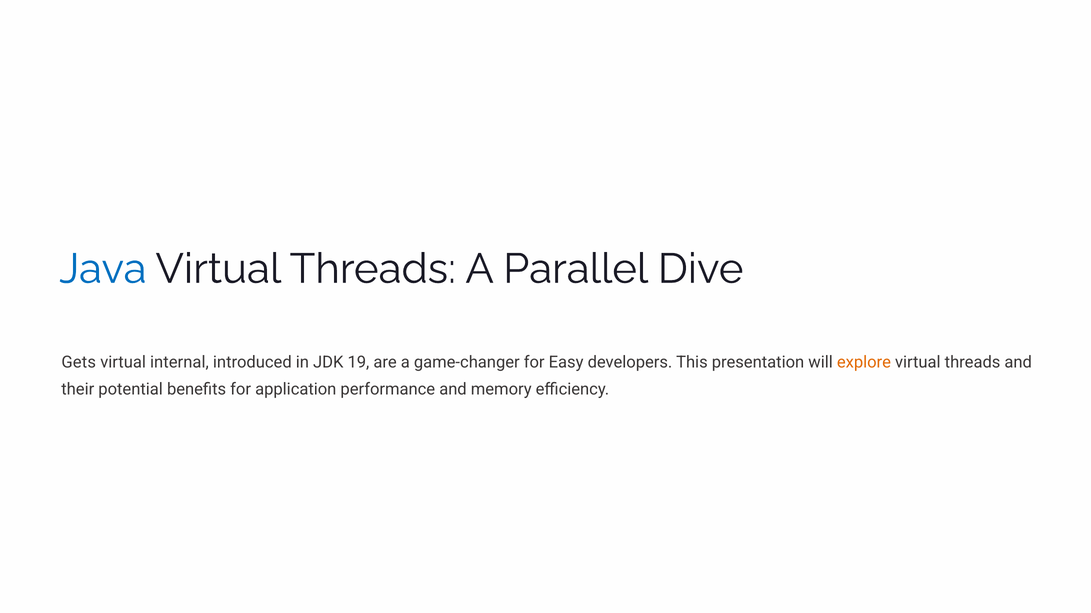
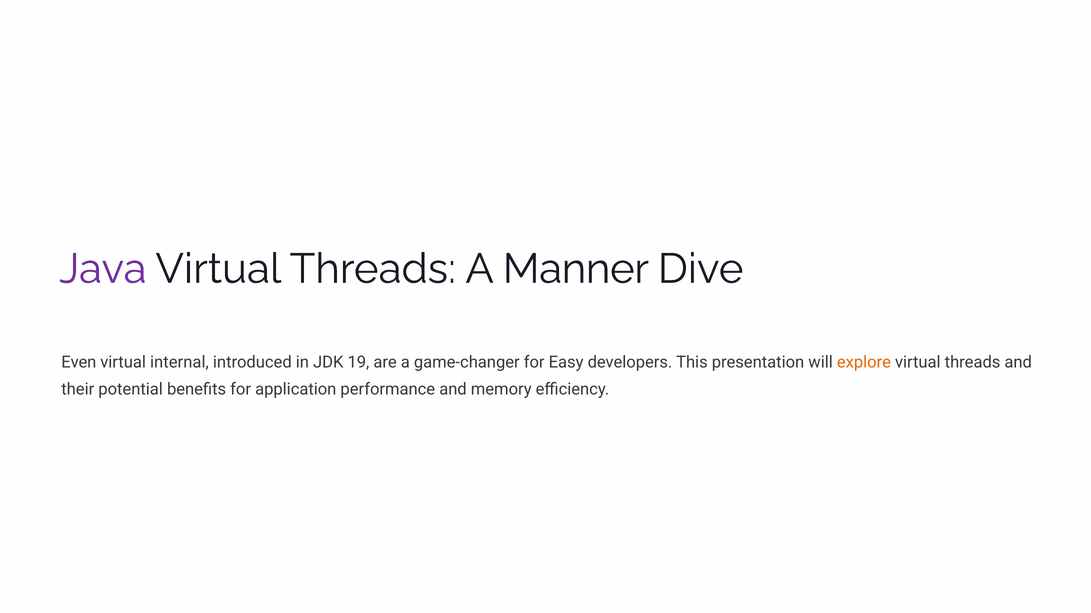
Java colour: blue -> purple (103, 269)
Parallel: Parallel -> Manner (576, 269)
Gets: Gets -> Even (79, 363)
